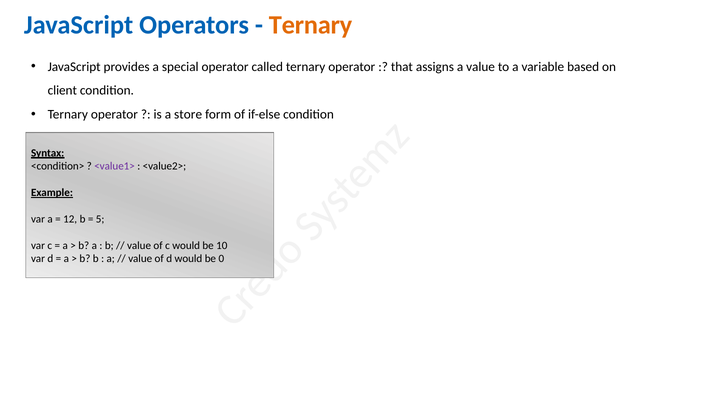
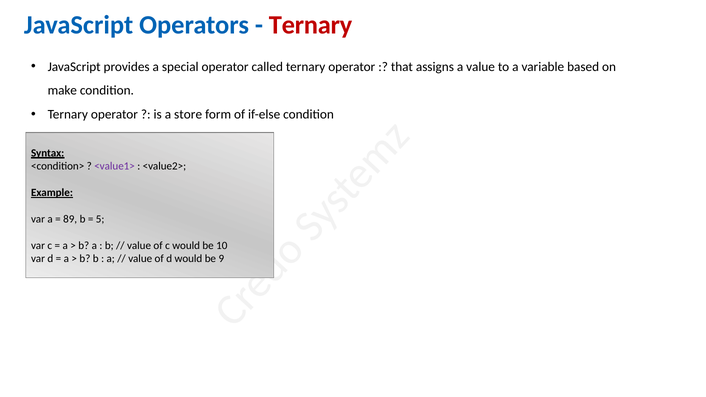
Ternary colour: orange -> red (311, 25)
client: client -> make (62, 91)
12: 12 -> 89 (70, 219)
0: 0 -> 9 (221, 259)
